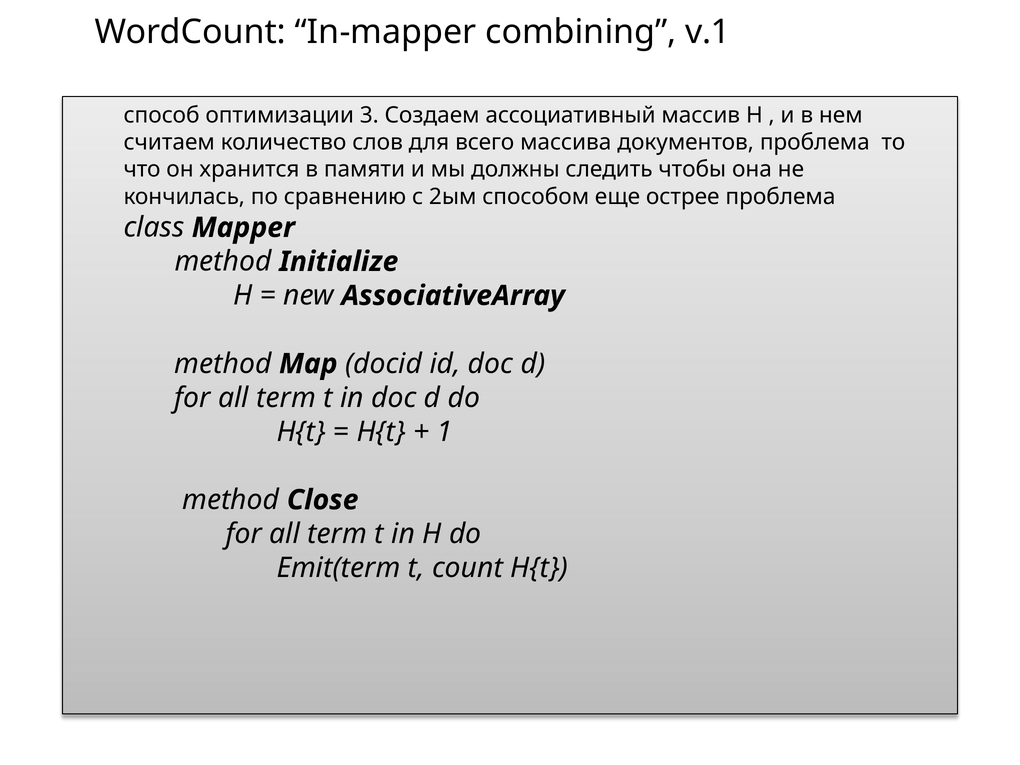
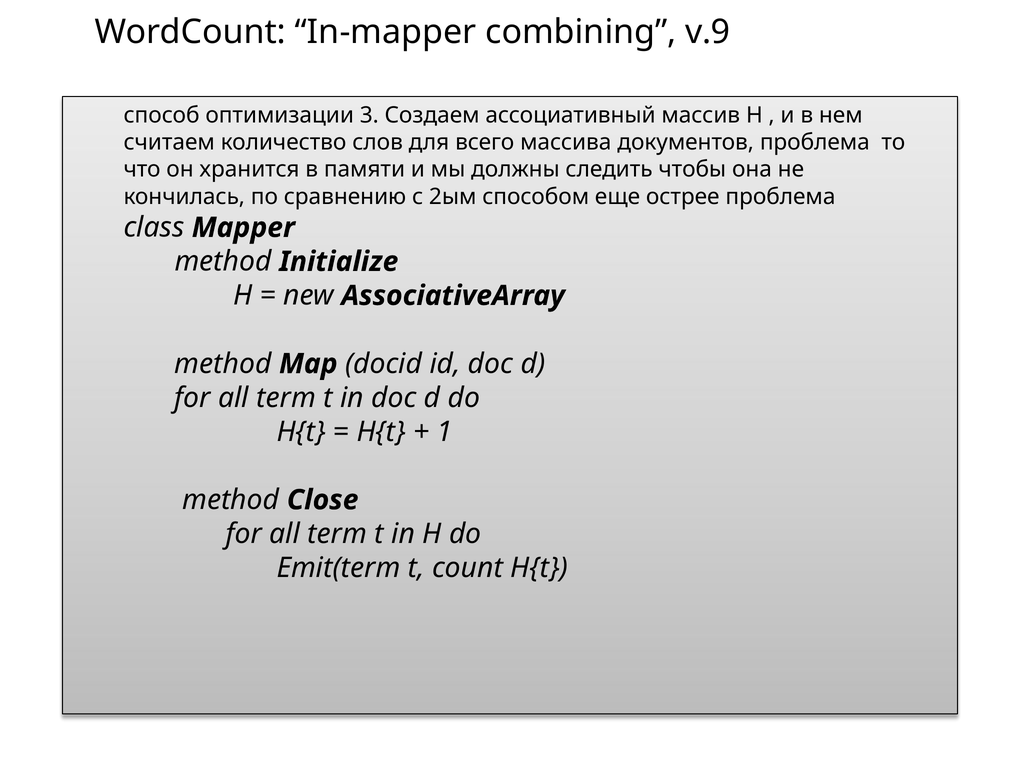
v.1: v.1 -> v.9 (708, 32)
